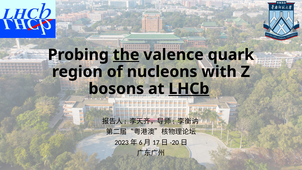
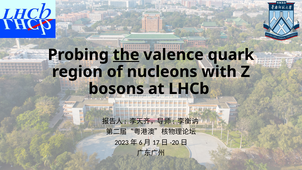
LHCb underline: present -> none (189, 89)
